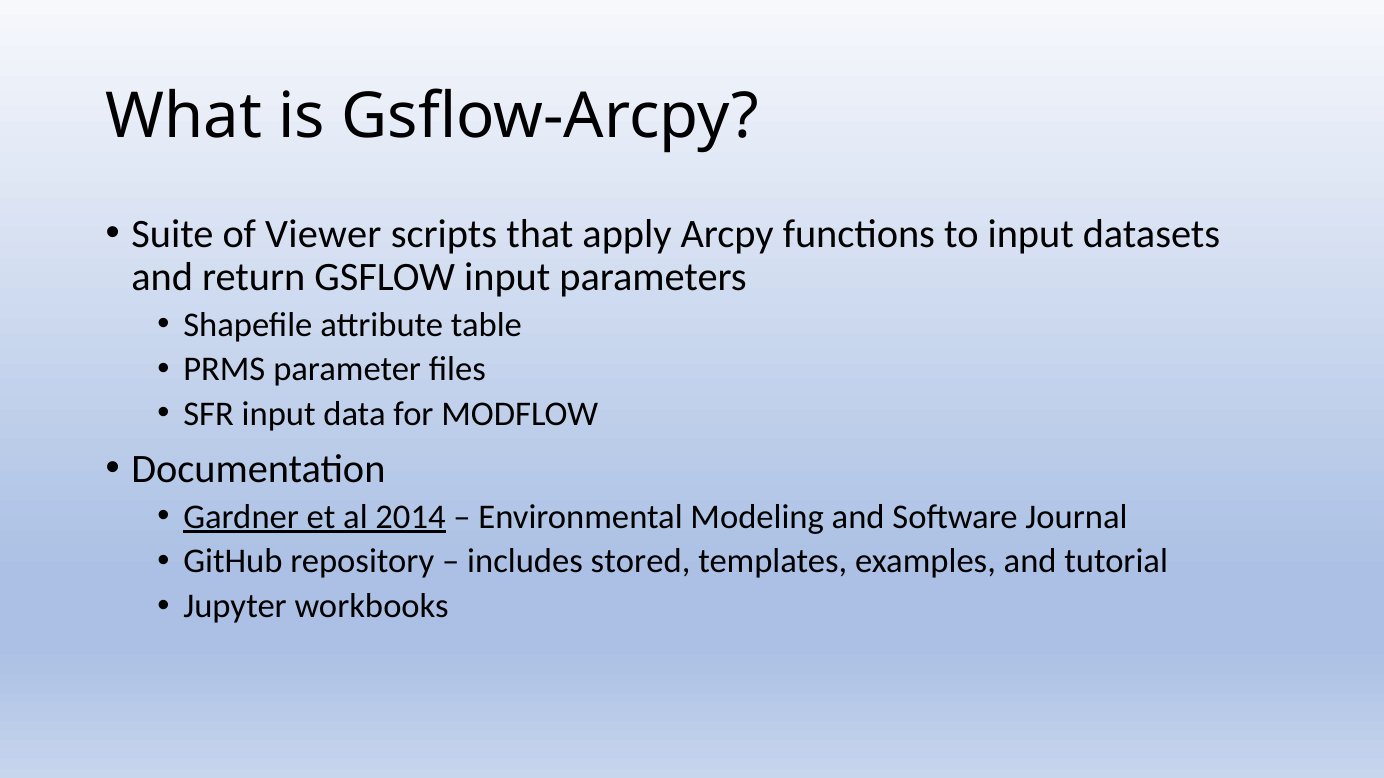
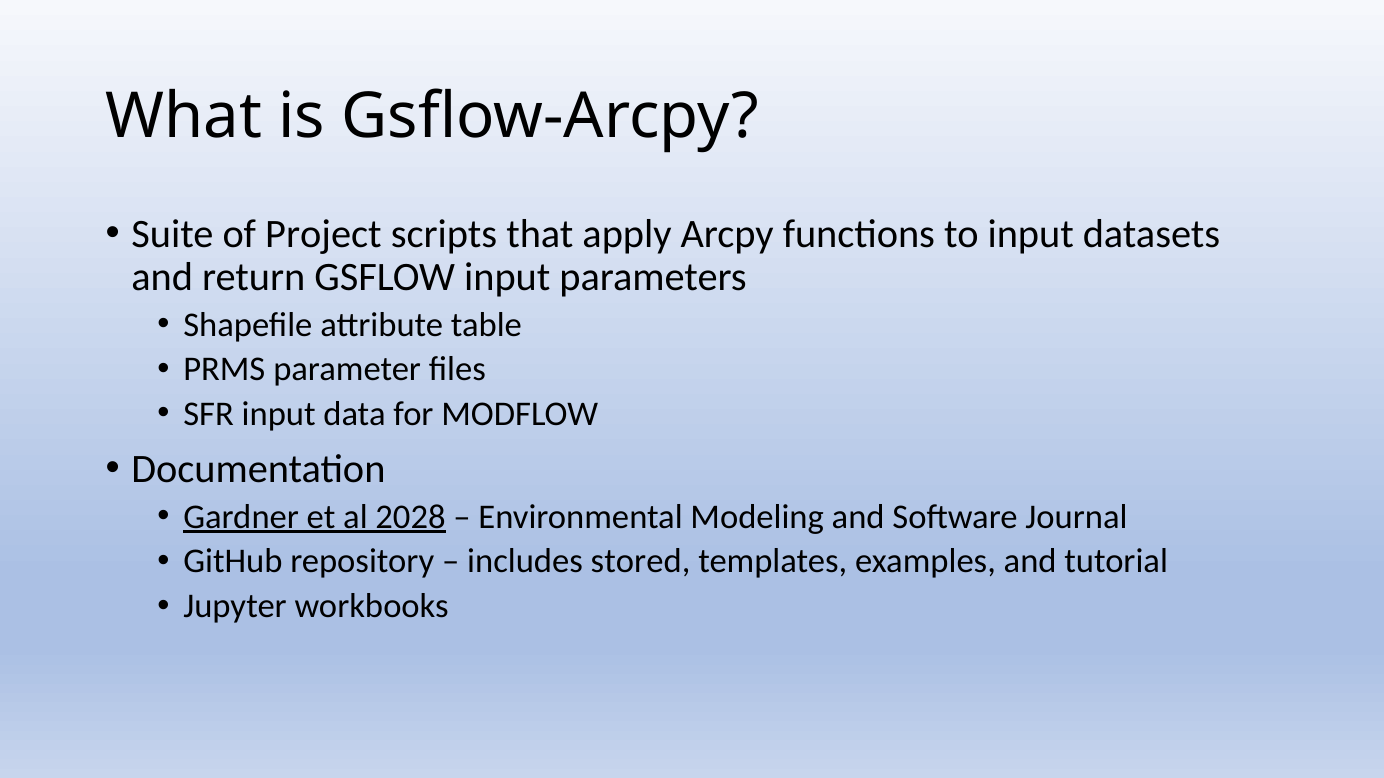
Viewer: Viewer -> Project (323, 234)
2014: 2014 -> 2028 (411, 517)
